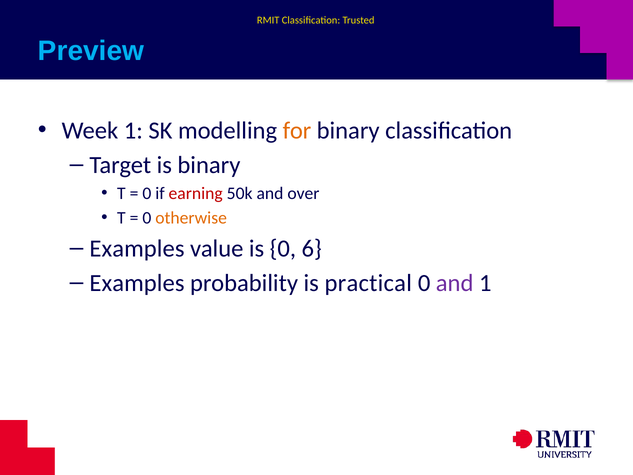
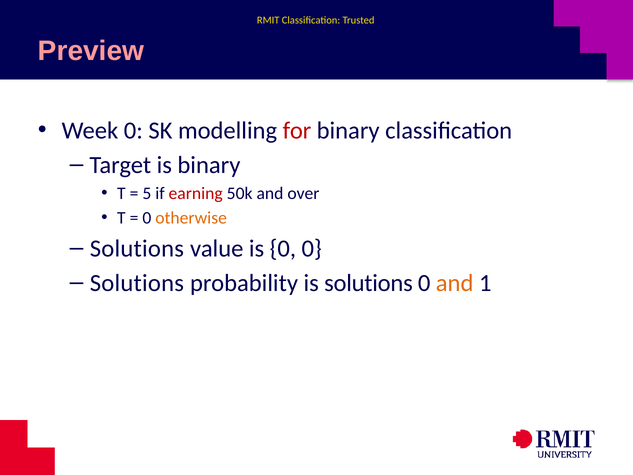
Preview colour: light blue -> pink (91, 51)
Week 1: 1 -> 0 (133, 130)
for colour: orange -> red (297, 130)
0: 0 -> 5 (147, 193)
Examples: Examples -> Solutions (137, 249)
0 6: 6 -> 0 (312, 249)
Examples: Examples -> Solutions (137, 283)
is practical: practical -> solutions (368, 283)
and colour: purple -> orange (455, 283)
